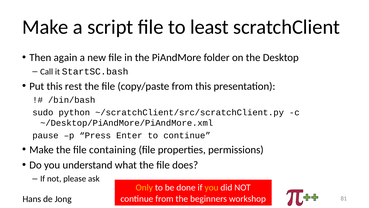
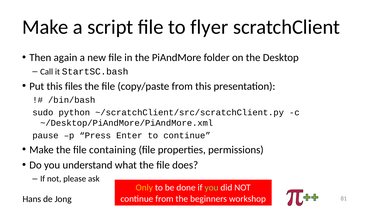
least: least -> flyer (209, 27)
rest: rest -> files (74, 86)
you colour: yellow -> light green (212, 187)
